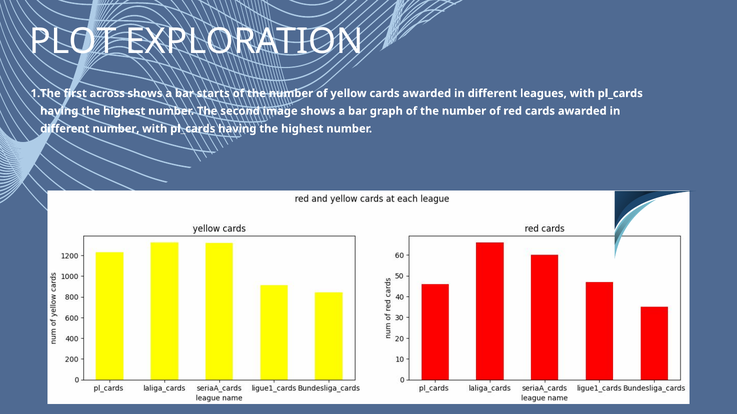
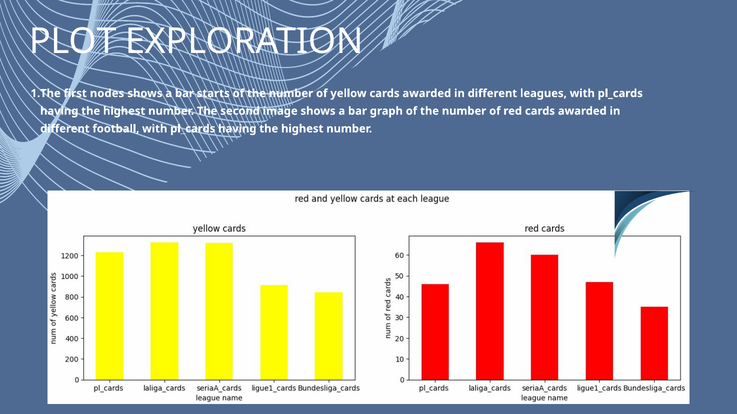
across: across -> nodes (107, 94)
different number: number -> football (116, 129)
